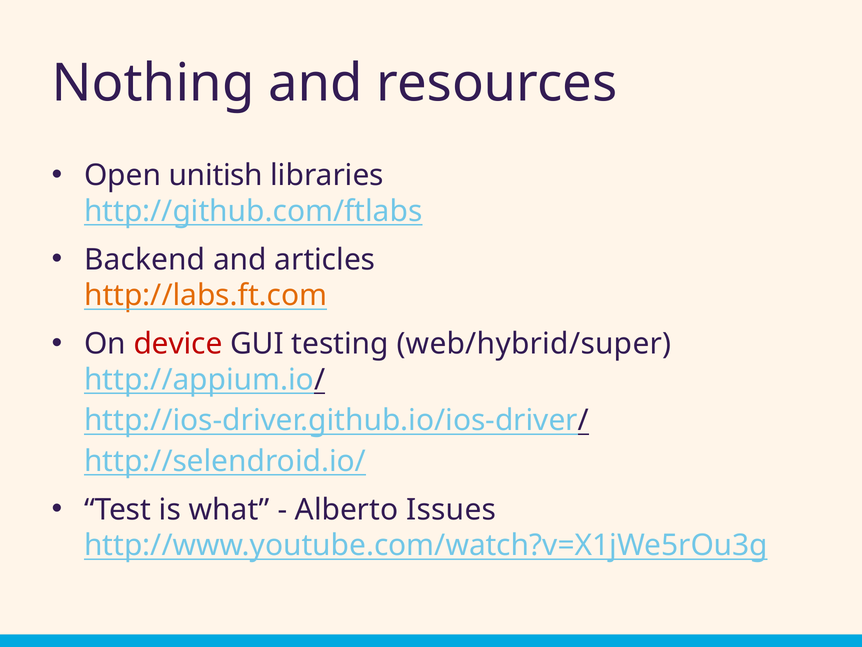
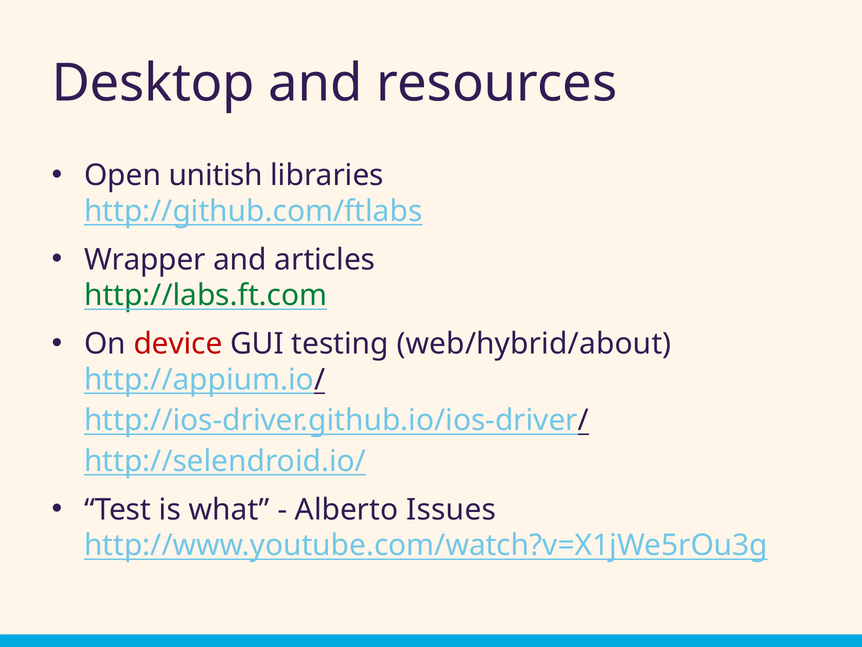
Nothing: Nothing -> Desktop (153, 83)
Backend: Backend -> Wrapper (145, 259)
http://labs.ft.com colour: orange -> green (206, 295)
web/hybrid/super: web/hybrid/super -> web/hybrid/about (534, 344)
